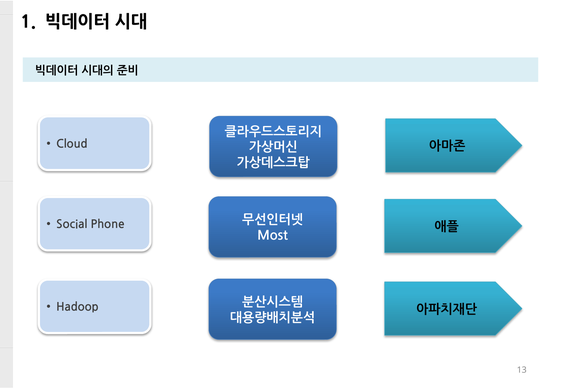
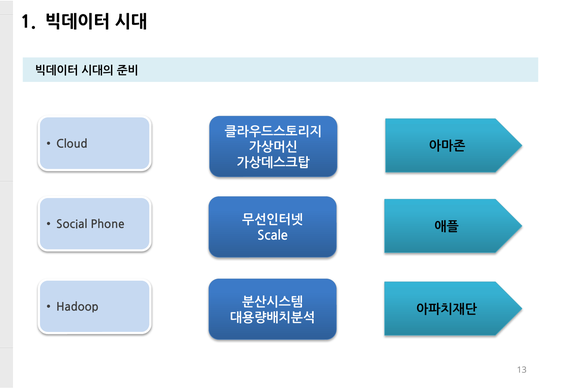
Most: Most -> Scale (273, 236)
